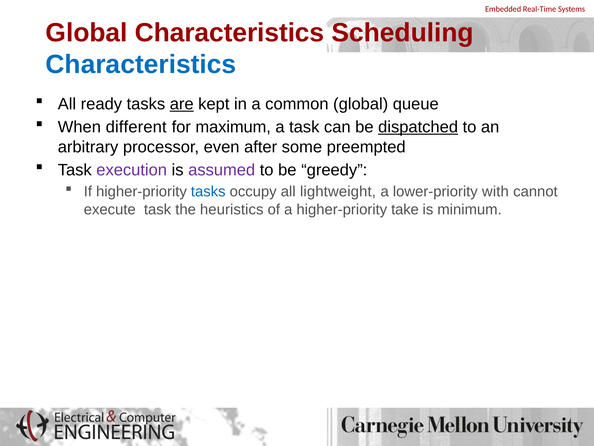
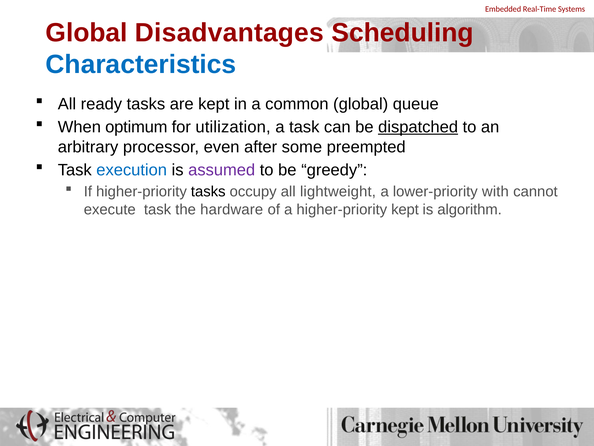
Global Characteristics: Characteristics -> Disadvantages (229, 33)
are underline: present -> none (182, 104)
different: different -> optimum (136, 127)
maximum: maximum -> utilization (233, 127)
execution colour: purple -> blue (132, 170)
tasks colour: blue -> black (208, 192)
heuristics: heuristics -> hardware (232, 209)
higher-priority take: take -> kept (405, 209)
minimum: minimum -> algorithm (470, 209)
